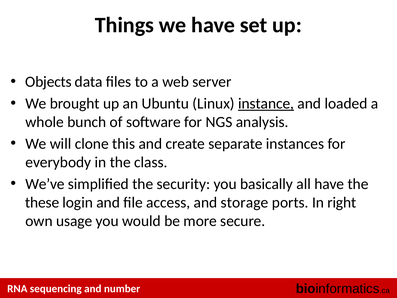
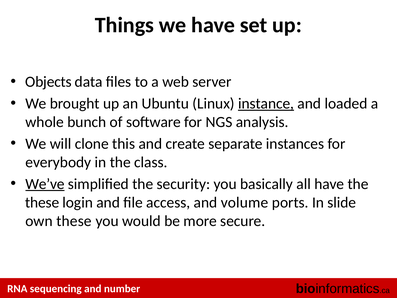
We’ve underline: none -> present (45, 184)
storage: storage -> volume (245, 202)
right: right -> slide (342, 202)
own usage: usage -> these (74, 221)
